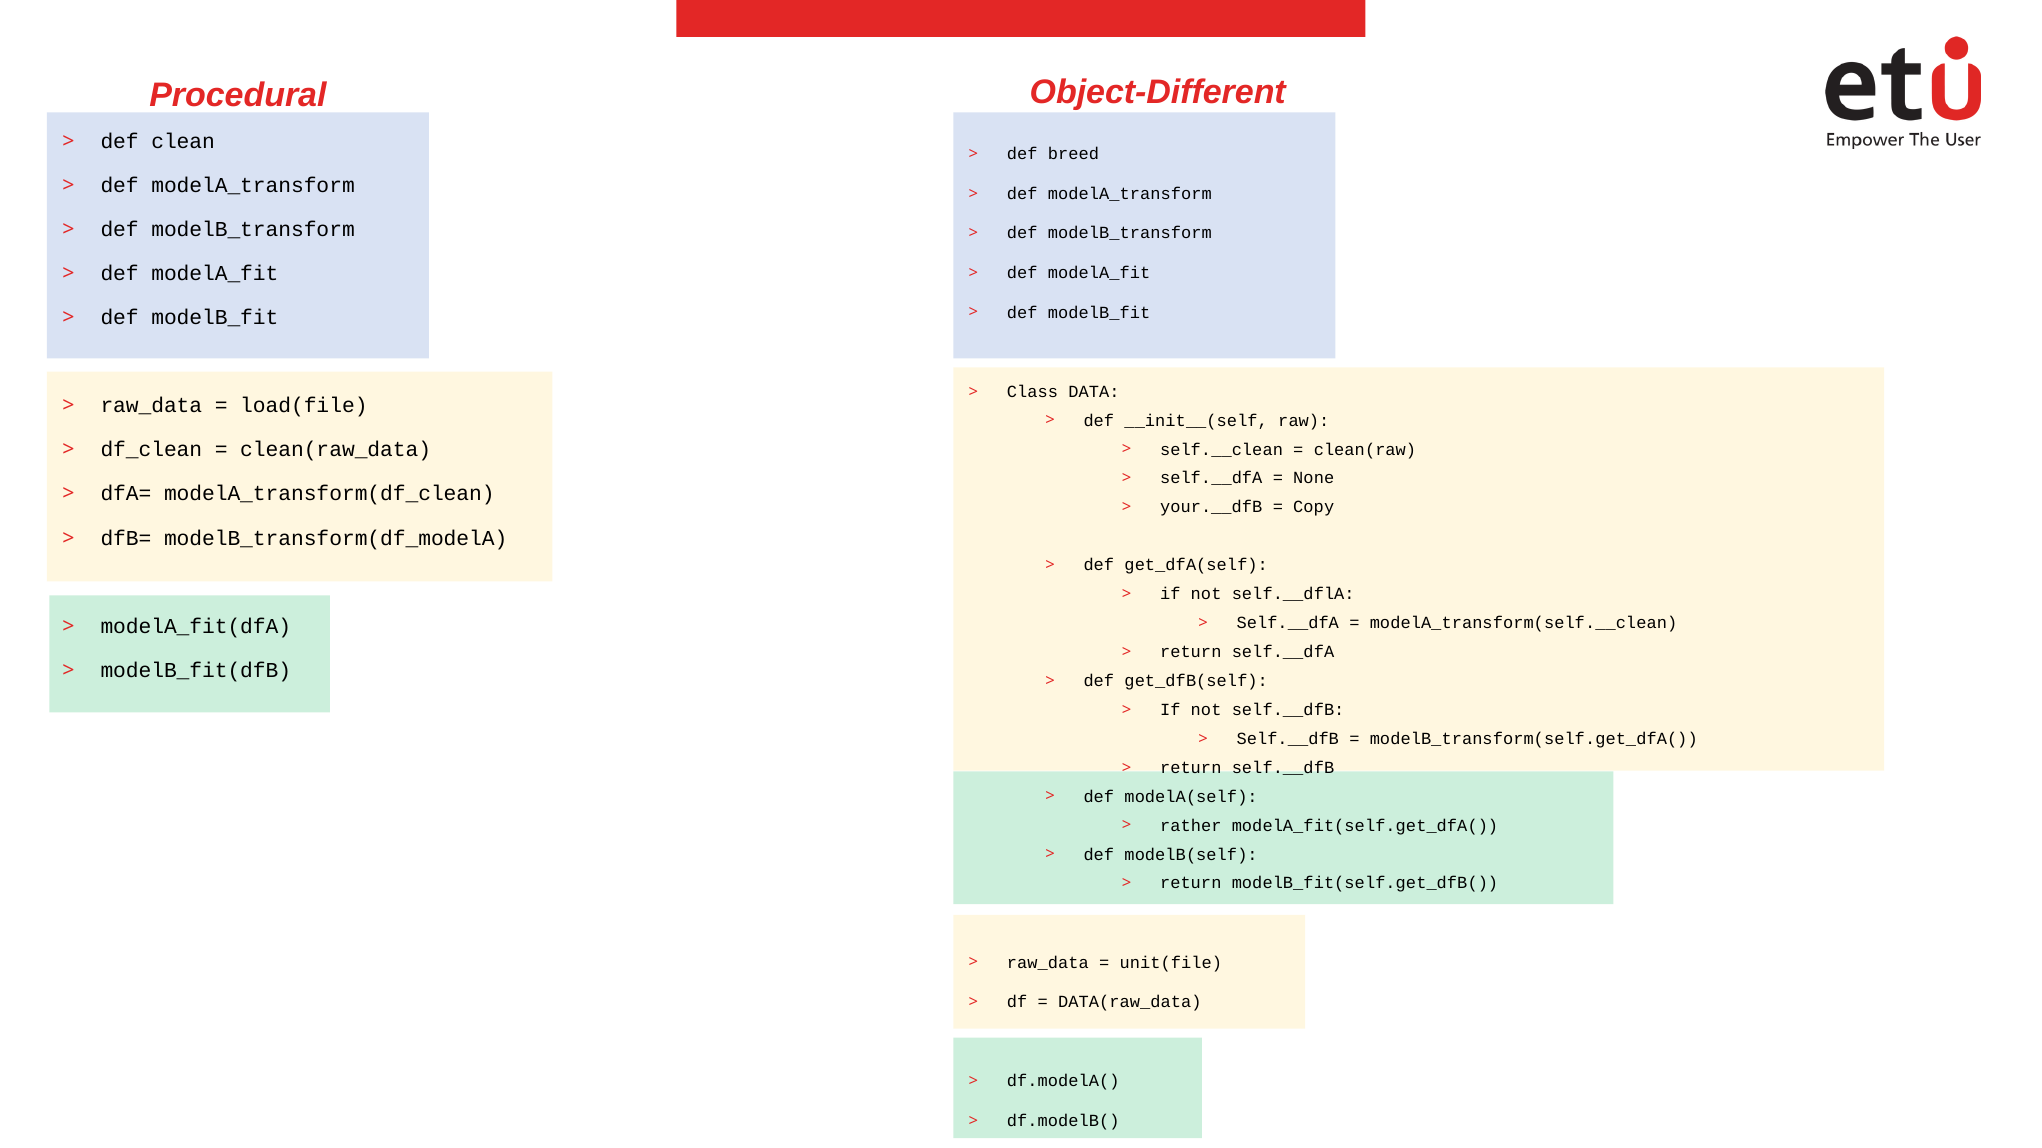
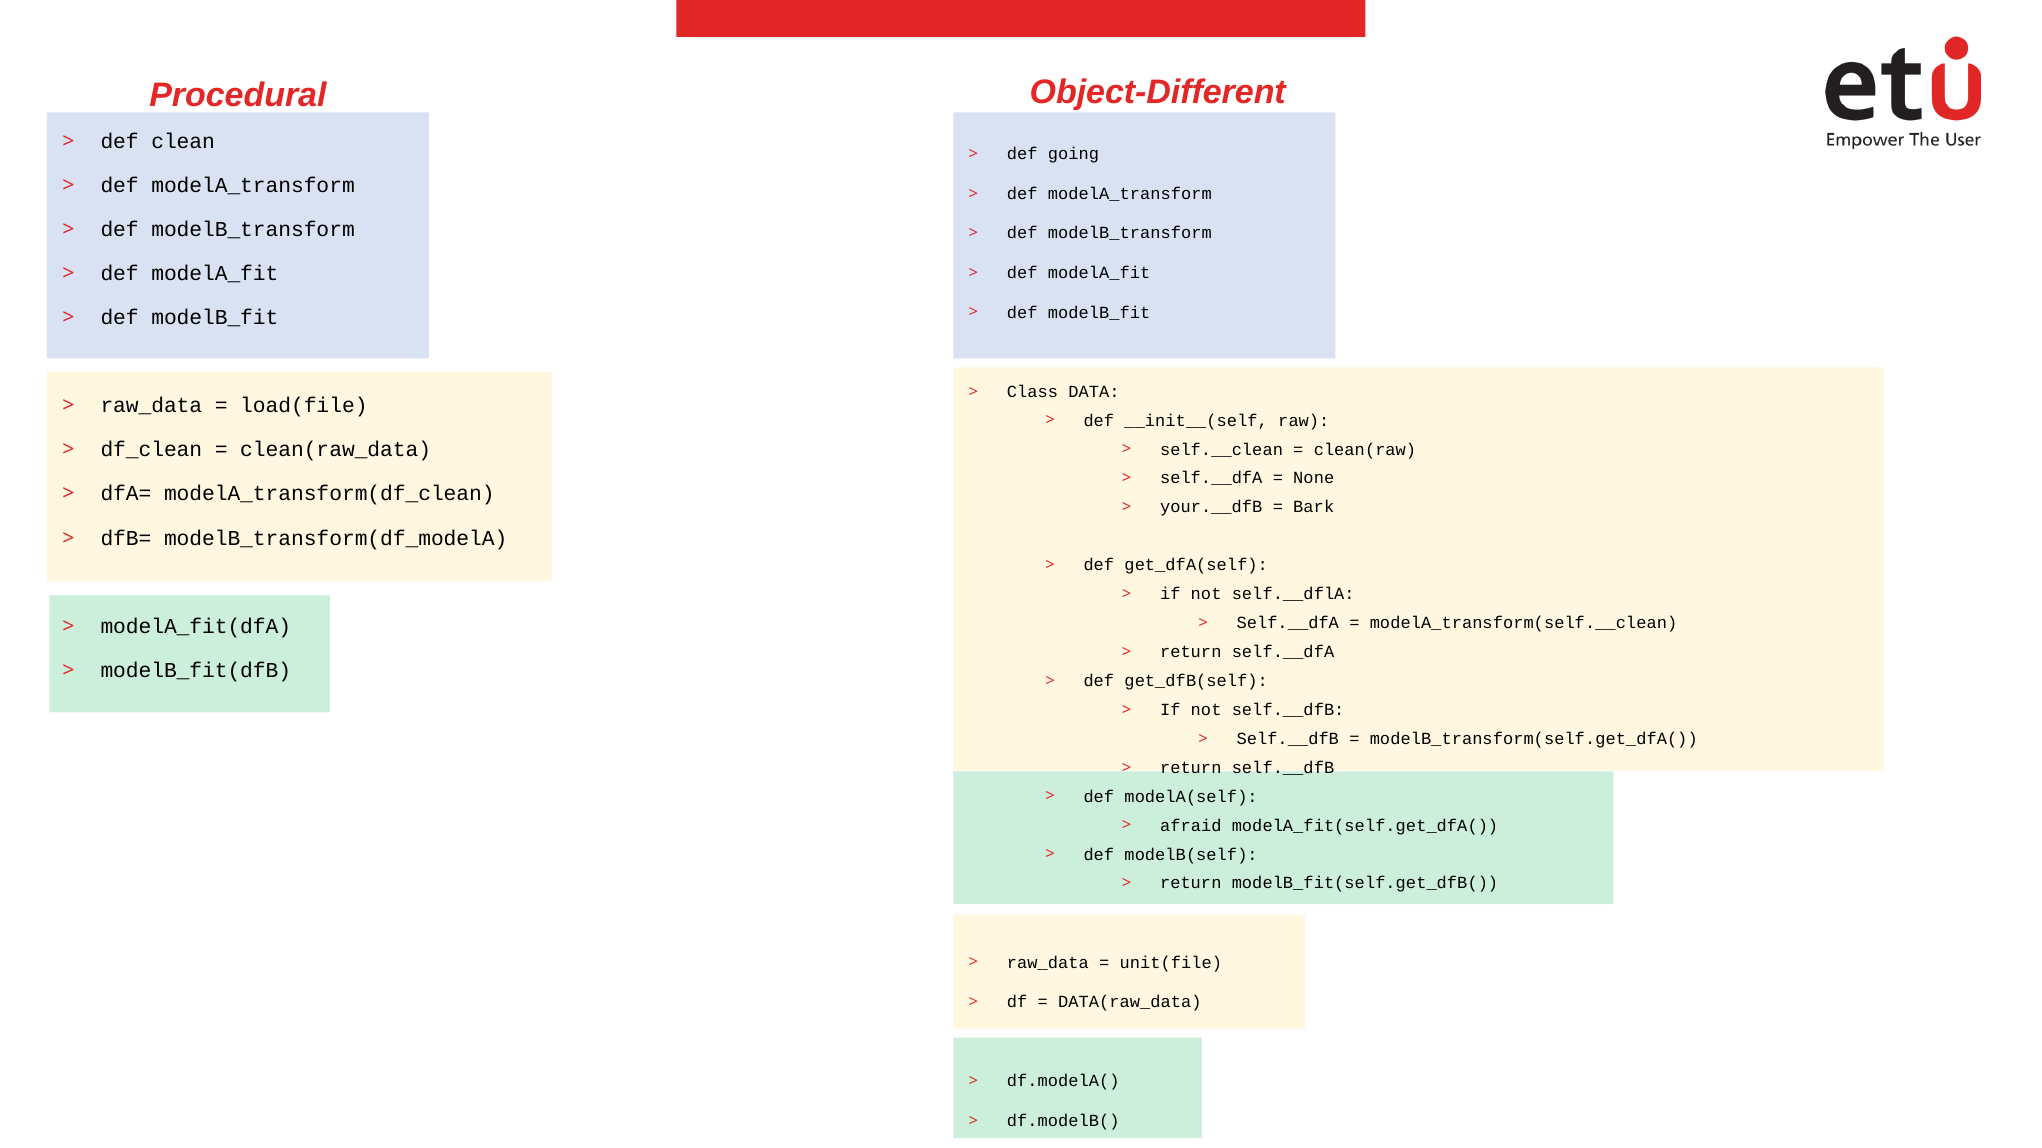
breed: breed -> going (1073, 154)
Copy: Copy -> Bark (1314, 508)
rather: rather -> afraid (1191, 826)
